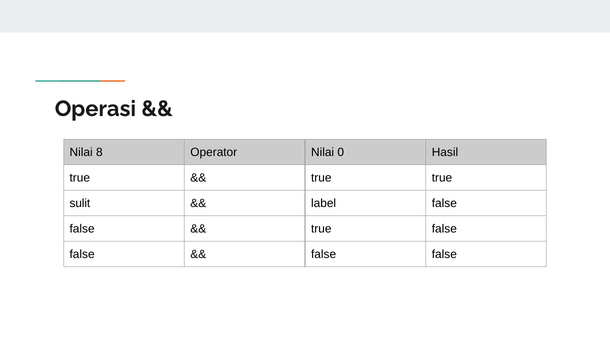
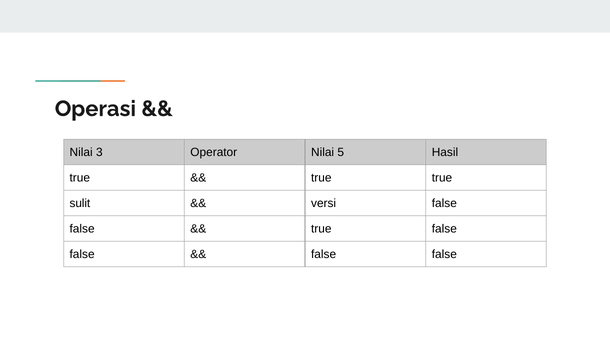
8: 8 -> 3 (99, 152)
0: 0 -> 5 (341, 152)
label: label -> versi (324, 203)
